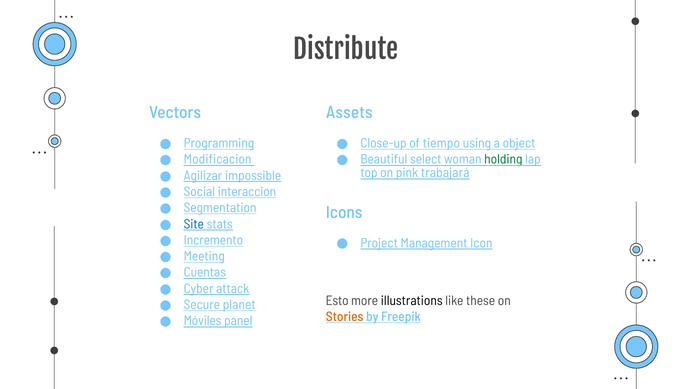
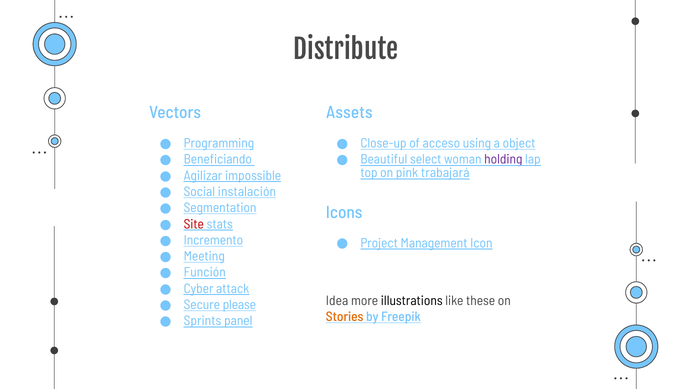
tiempo: tiempo -> acceso (441, 143)
Modificacion: Modificacion -> Beneficiando (218, 159)
holding colour: green -> purple (503, 159)
interaccion: interaccion -> instalación (247, 192)
Site colour: blue -> red (194, 224)
Cuentas: Cuentas -> Función (205, 272)
Esto: Esto -> Idea (337, 300)
planet: planet -> please (239, 305)
Móviles: Móviles -> Sprints (202, 321)
